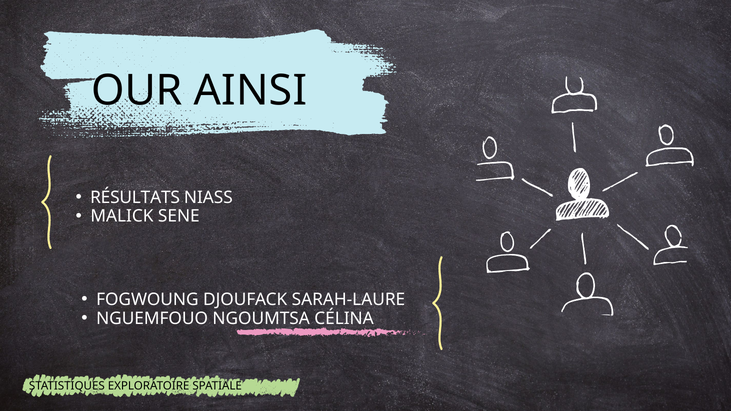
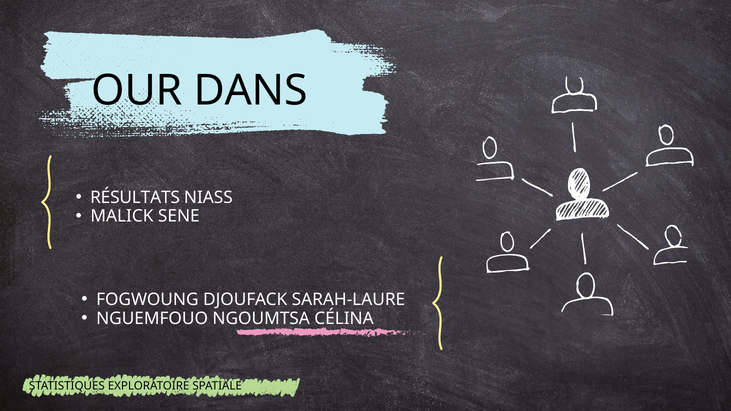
AINSI: AINSI -> DANS (251, 91)
